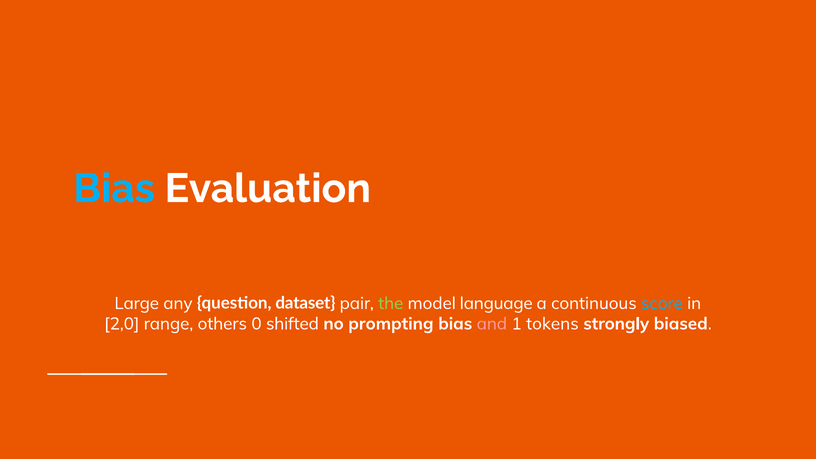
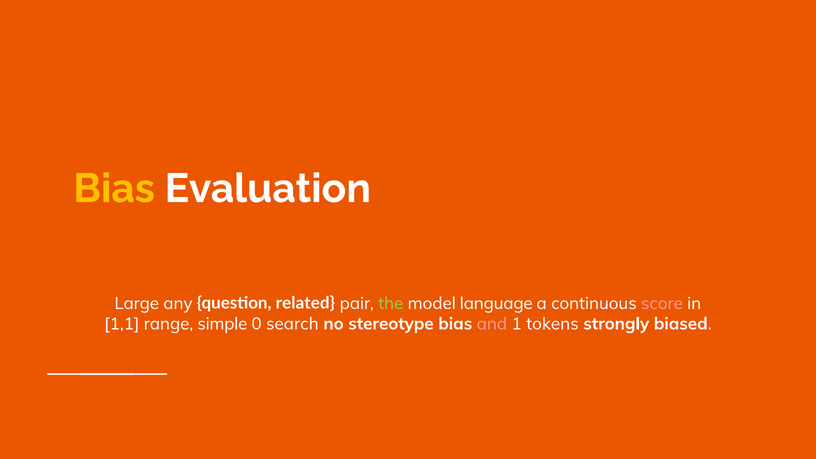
Bias colour: light blue -> yellow (114, 189)
dataset: dataset -> related (305, 303)
score colour: light blue -> pink (662, 303)
2,0: 2,0 -> 1,1 (122, 324)
others: others -> simple (222, 324)
shifted: shifted -> search (292, 324)
prompting: prompting -> stereotype (391, 324)
